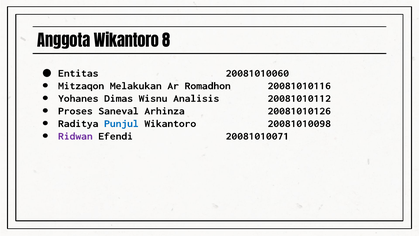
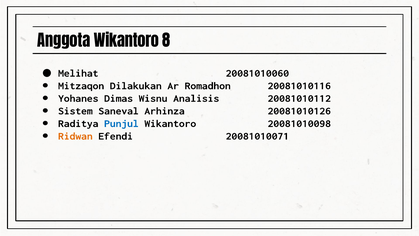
Entitas: Entitas -> Melihat (78, 73)
Melakukan: Melakukan -> Dilakukan (136, 86)
Proses: Proses -> Sistem (75, 111)
Ridwan colour: purple -> orange (75, 136)
